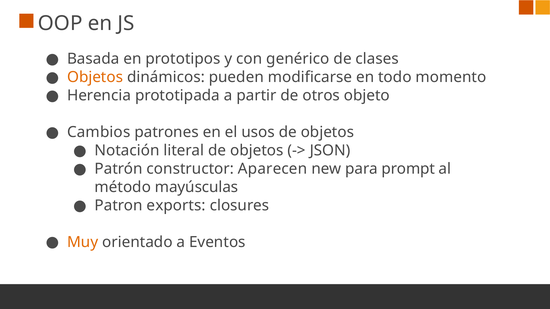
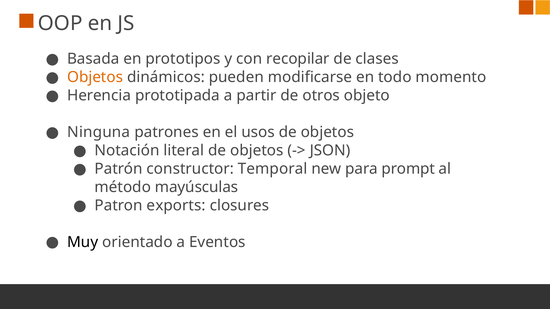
genérico: genérico -> recopilar (298, 59)
Cambios: Cambios -> Ninguna (99, 132)
Aparecen: Aparecen -> Temporal (273, 169)
Muy colour: orange -> black (83, 242)
